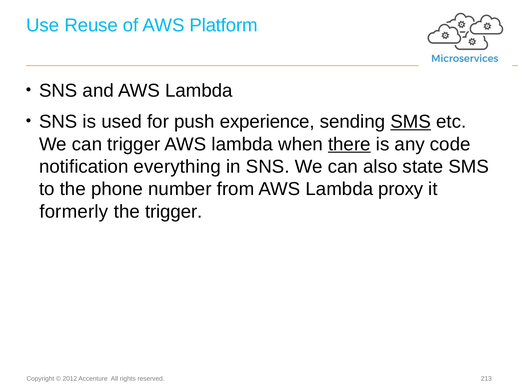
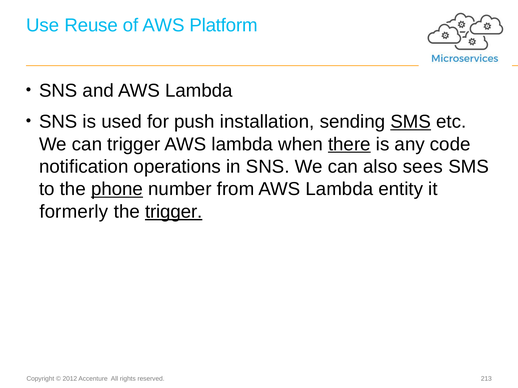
experience: experience -> installation (267, 122)
everything: everything -> operations (177, 167)
state: state -> sees (423, 167)
phone underline: none -> present (117, 189)
proxy: proxy -> entity (401, 189)
trigger underline: none -> present (174, 212)
